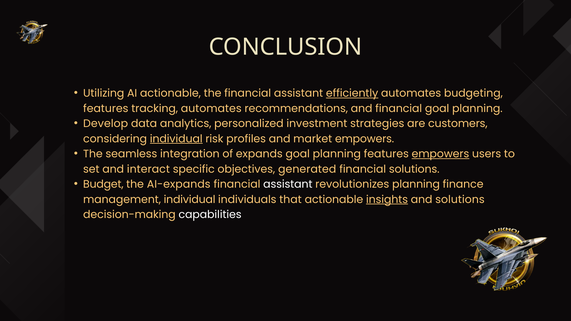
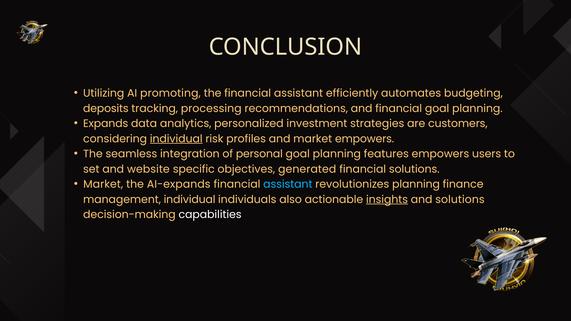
AI actionable: actionable -> promoting (170, 93)
efficiently underline: present -> none (352, 93)
features: features -> deposits (106, 109)
tracking automates: automates -> processing (211, 109)
Develop: Develop -> Expands (106, 124)
expands: expands -> personal (259, 154)
empowers underline: present -> none (440, 154)
interact: interact -> website (148, 169)
Budget: Budget -> Market (103, 184)
assistant colour: white -> light blue (288, 184)
that: that -> also (291, 200)
